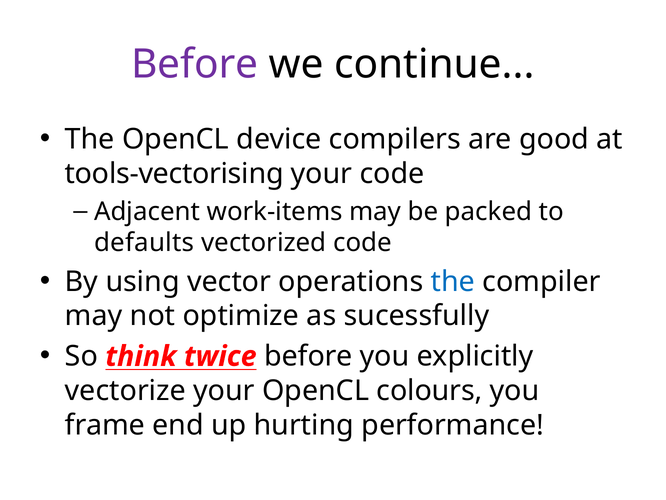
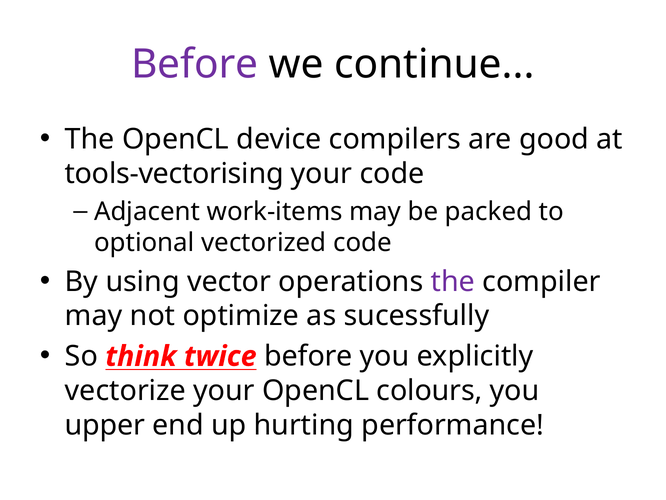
defaults: defaults -> optional (144, 242)
the colour: blue -> purple (453, 281)
frame: frame -> upper (105, 425)
